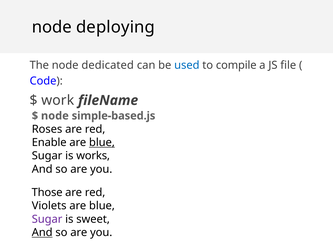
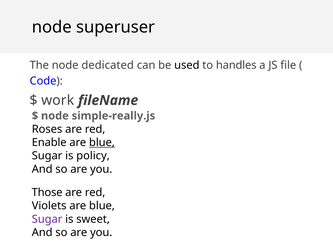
deploying: deploying -> superuser (116, 27)
used colour: blue -> black (187, 65)
compile: compile -> handles (236, 65)
simple-based.js: simple-based.js -> simple-really.js (113, 116)
works: works -> policy (93, 156)
And underline: present -> none (42, 232)
